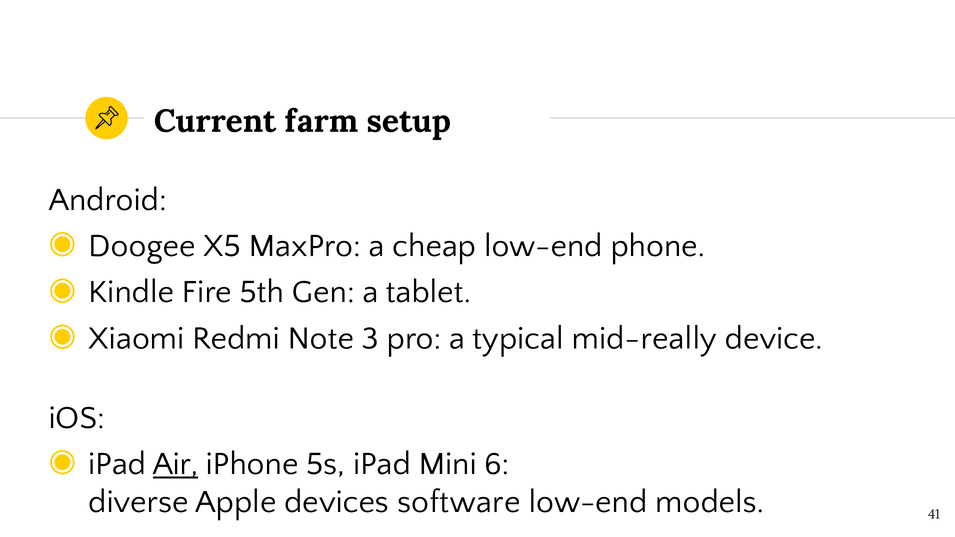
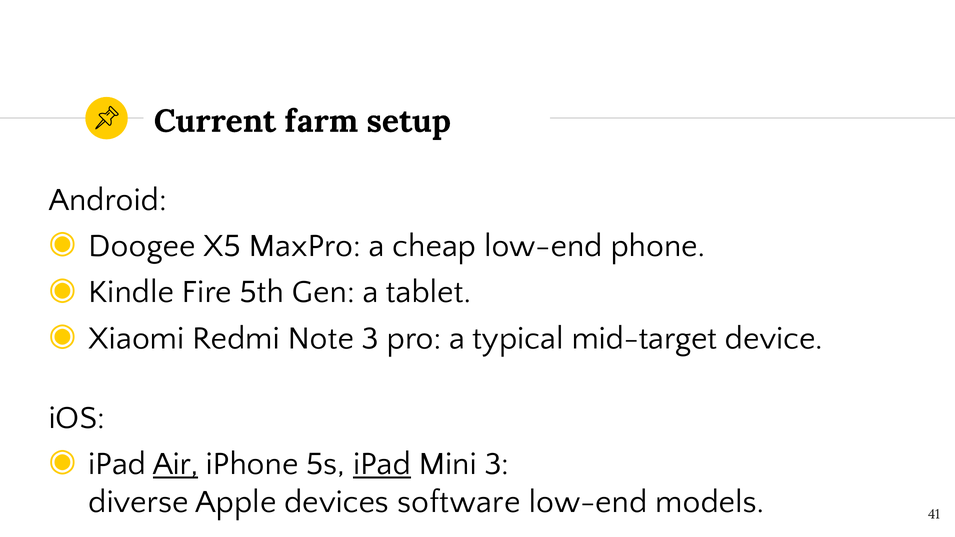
mid-really: mid-really -> mid-target (644, 338)
iPad underline: none -> present (382, 464)
Mini 6: 6 -> 3 (497, 464)
